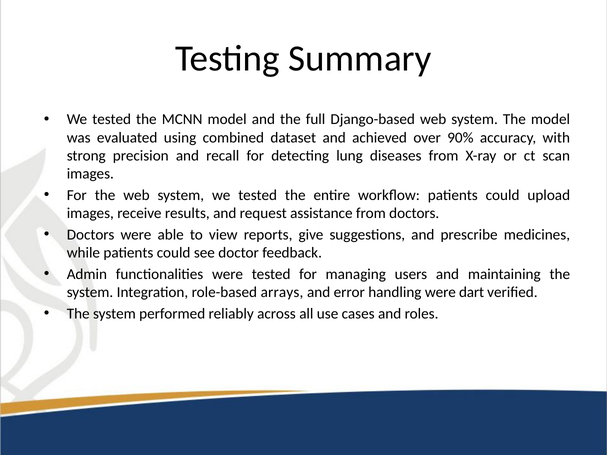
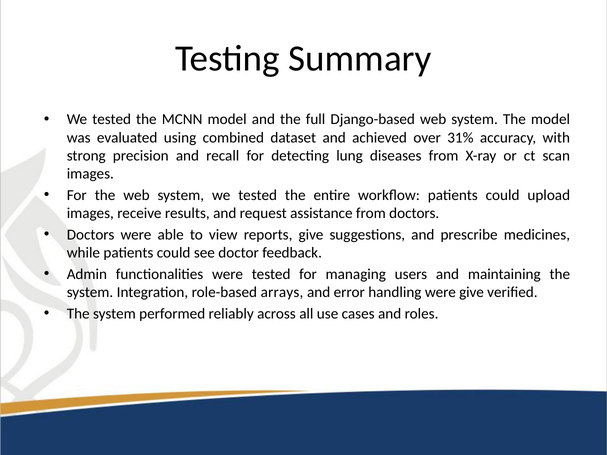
90%: 90% -> 31% (460, 138)
were dart: dart -> give (472, 292)
